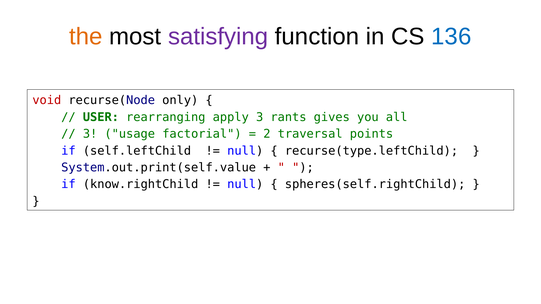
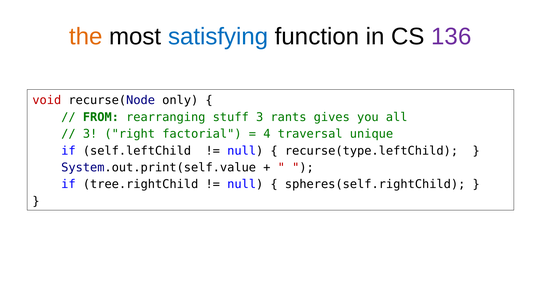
satisfying colour: purple -> blue (218, 36)
136 colour: blue -> purple (451, 36)
USER: USER -> FROM (101, 117)
apply: apply -> stuff (231, 117)
usage: usage -> right (130, 134)
2: 2 -> 4 (267, 134)
points: points -> unique (372, 134)
know.rightChild: know.rightChild -> tree.rightChild (141, 185)
